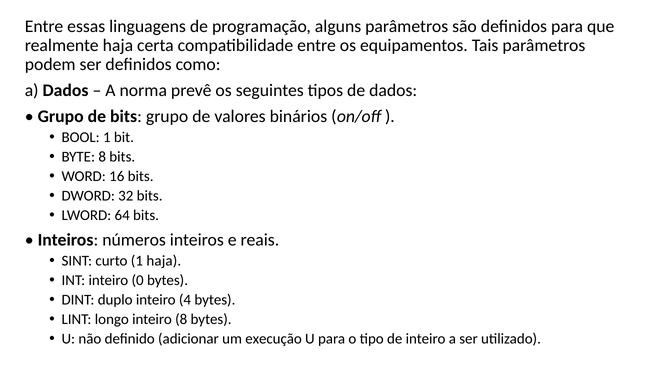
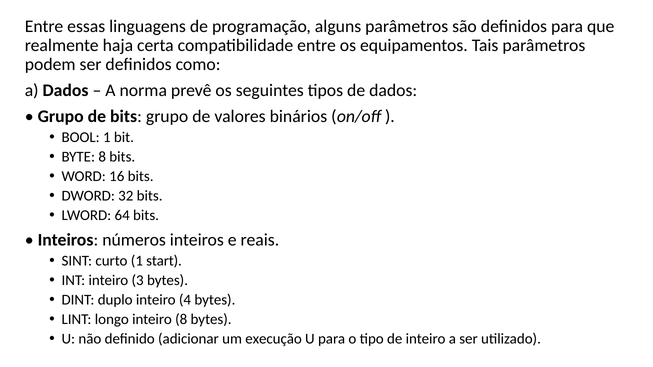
1 haja: haja -> start (164, 261)
0: 0 -> 3 (138, 281)
